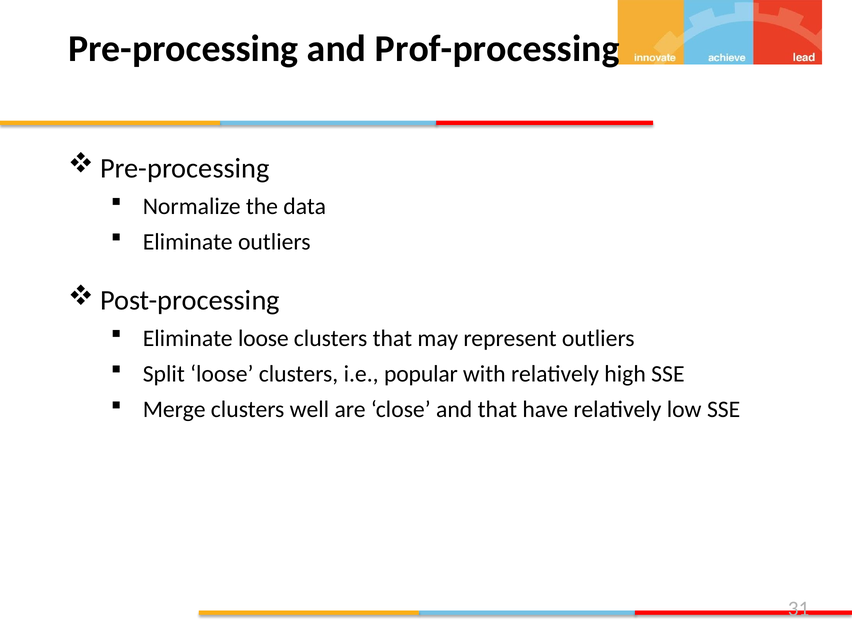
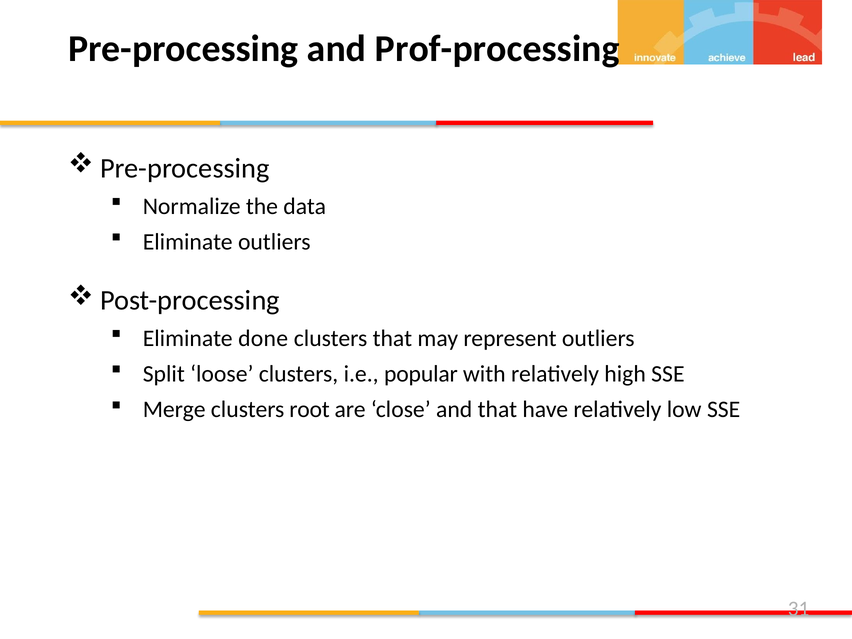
Eliminate loose: loose -> done (263, 338)
well: well -> root (310, 410)
